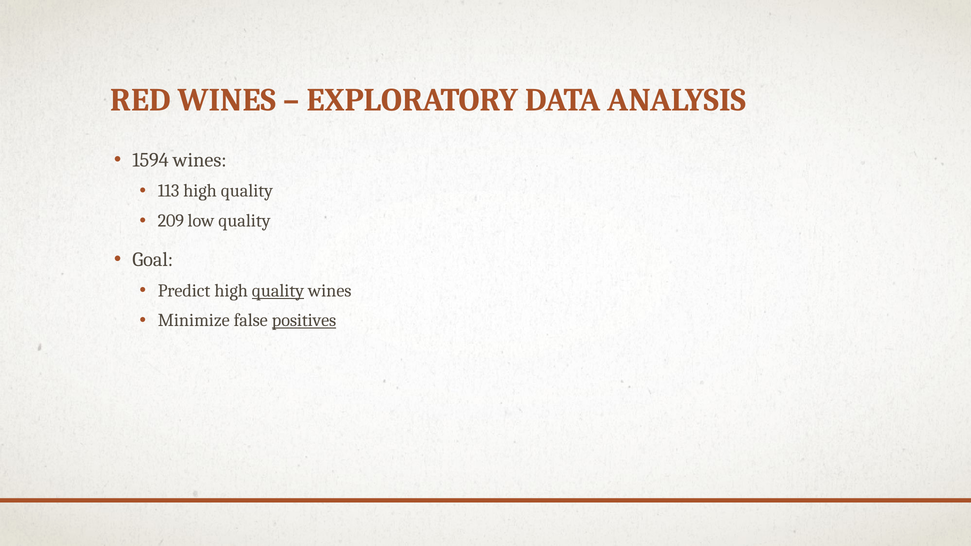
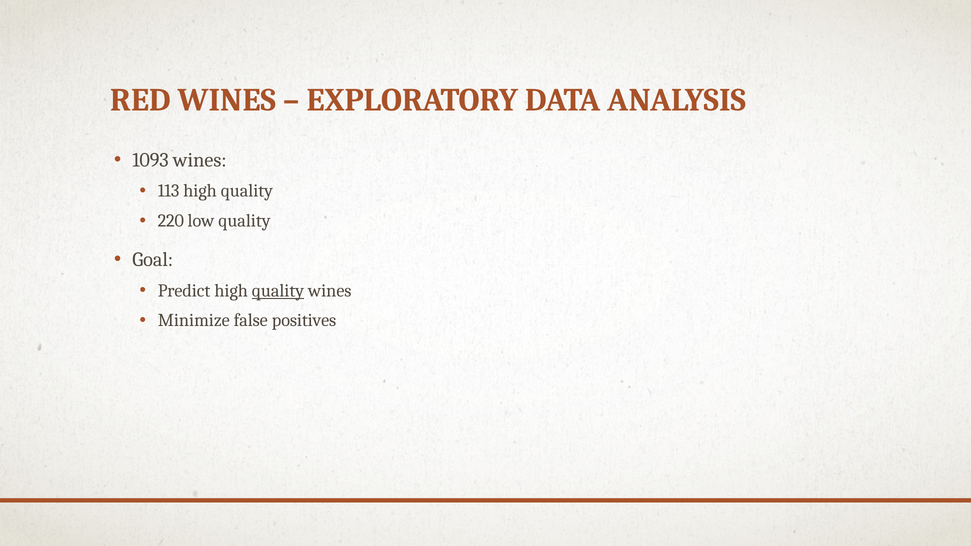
1594: 1594 -> 1093 (150, 160)
209: 209 -> 220 (171, 221)
positives underline: present -> none (304, 320)
